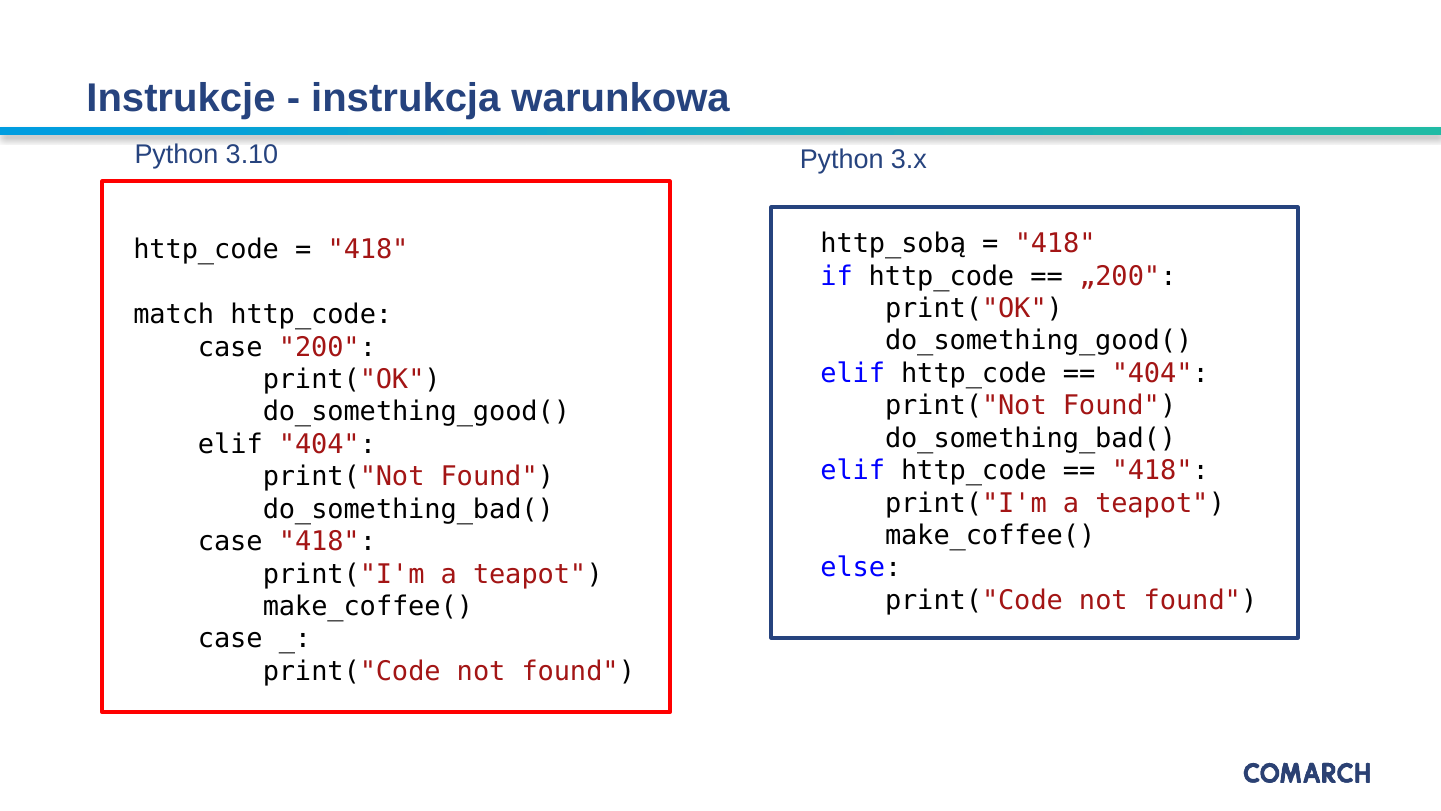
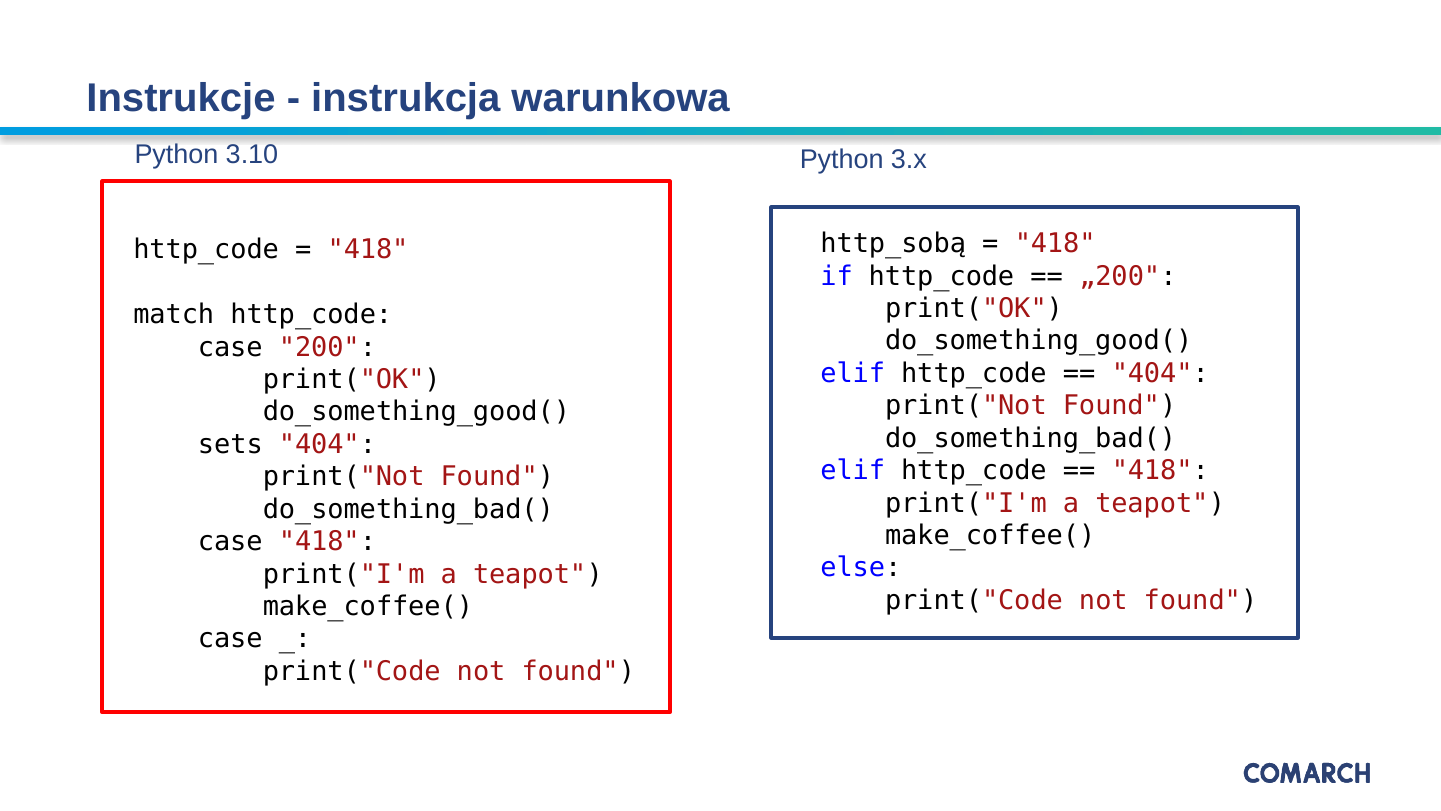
elif: elif -> sets (230, 444)
